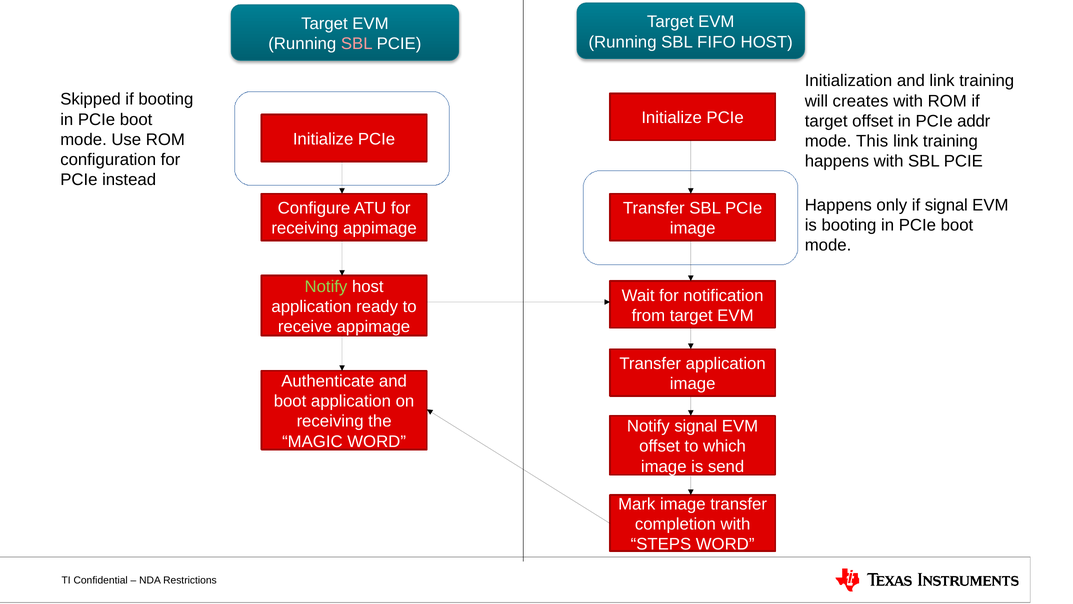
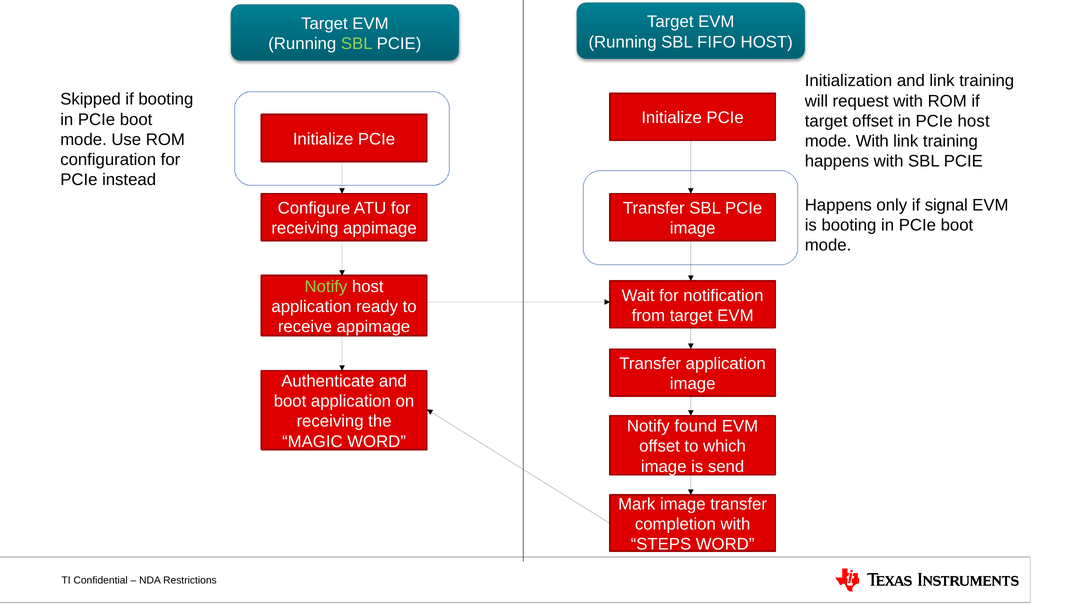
SBL colour: pink -> light green (357, 44)
creates: creates -> request (861, 101)
PCIe addr: addr -> host (974, 121)
mode This: This -> With (872, 141)
Notify signal: signal -> found (696, 426)
